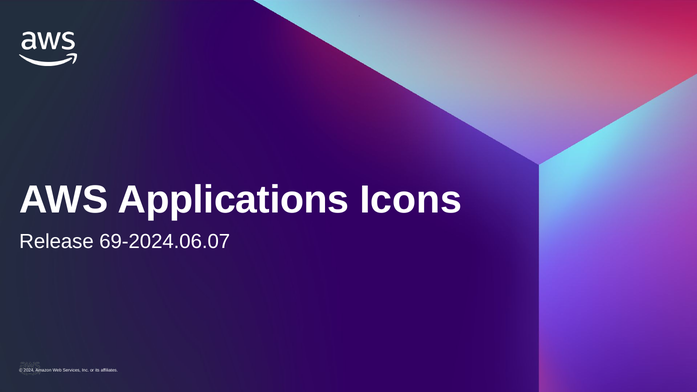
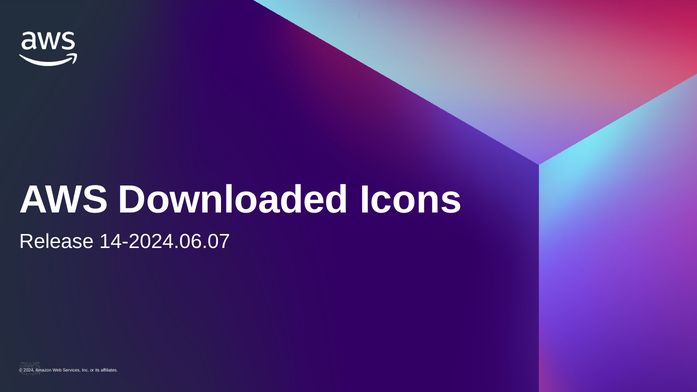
Applications: Applications -> Downloaded (233, 200)
69-2024.06.07: 69-2024.06.07 -> 14-2024.06.07 (165, 241)
